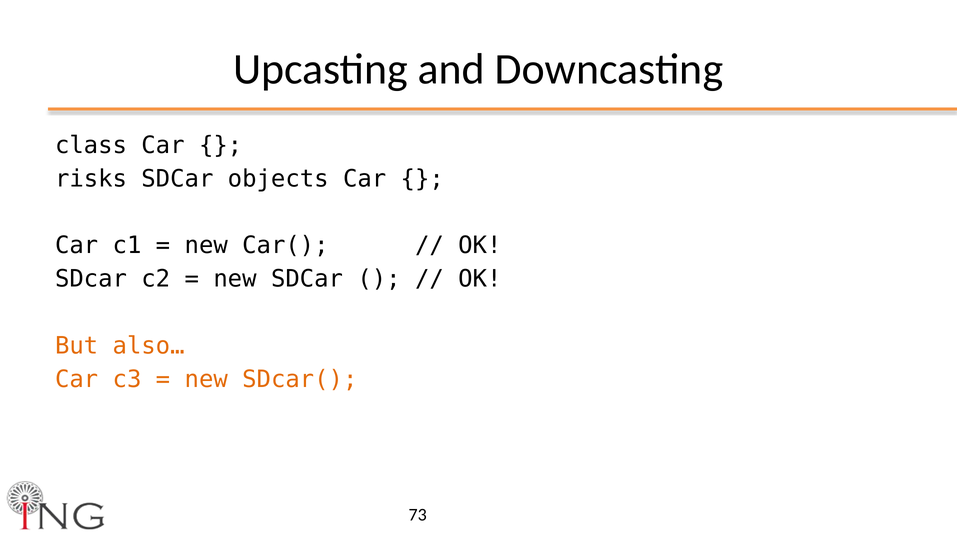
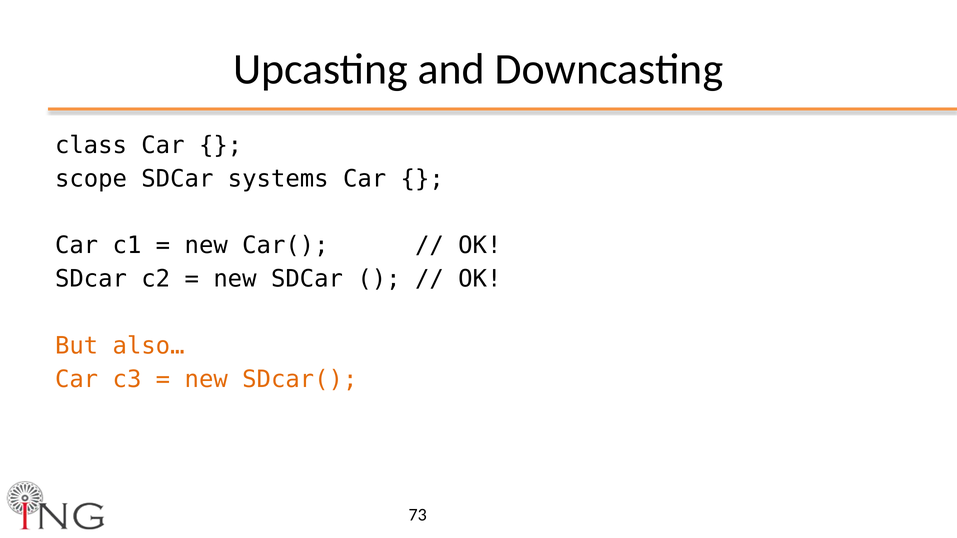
risks: risks -> scope (91, 179)
objects: objects -> systems (278, 179)
